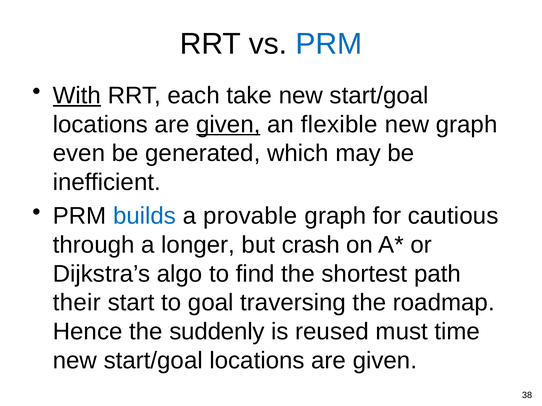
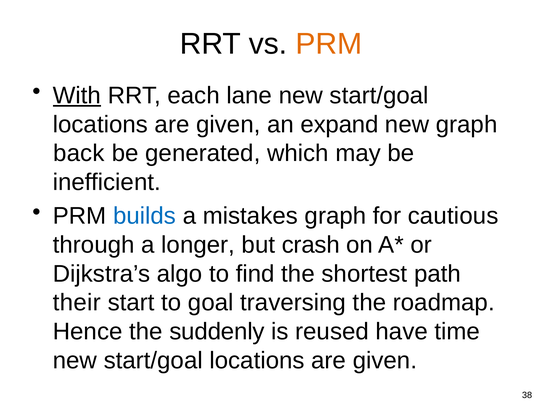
PRM colour: blue -> orange (329, 44)
take: take -> lane (249, 96)
given underline: present -> none (228, 125)
flexible: flexible -> expand (340, 125)
even: even -> back (79, 154)
provable: provable -> mistakes (250, 216)
must: must -> have (402, 332)
